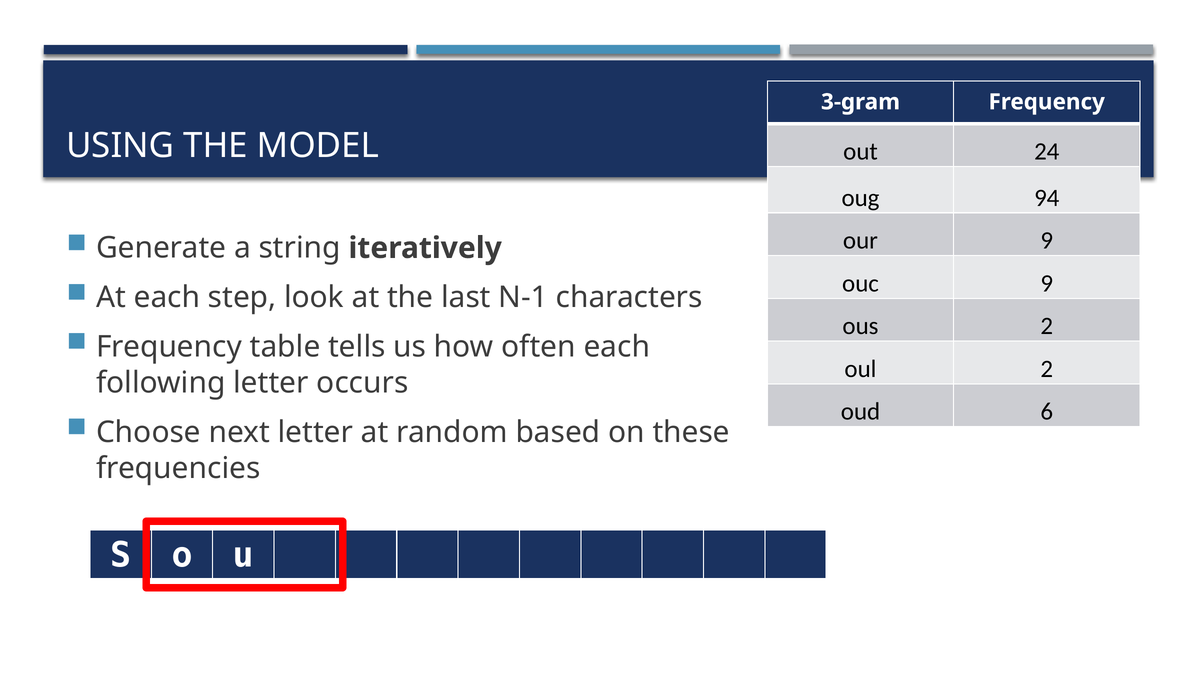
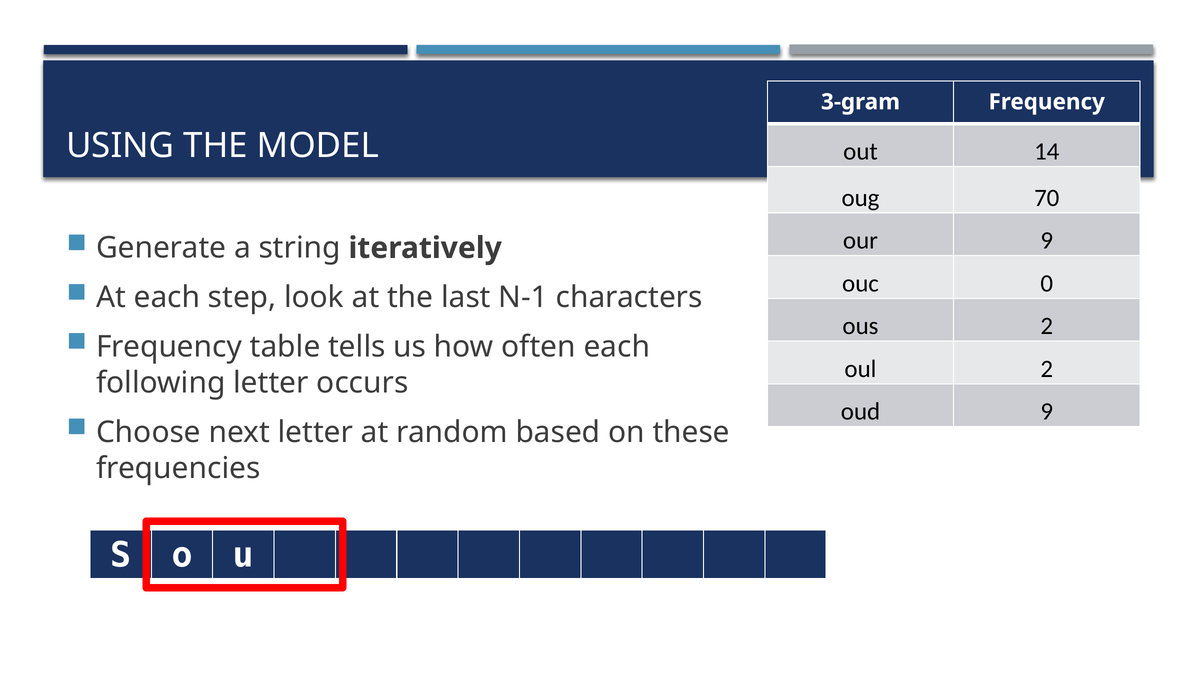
24: 24 -> 14 (1047, 151)
94: 94 -> 70 (1047, 198)
ouc 9: 9 -> 0 (1047, 283)
oud 6: 6 -> 9 (1047, 411)
